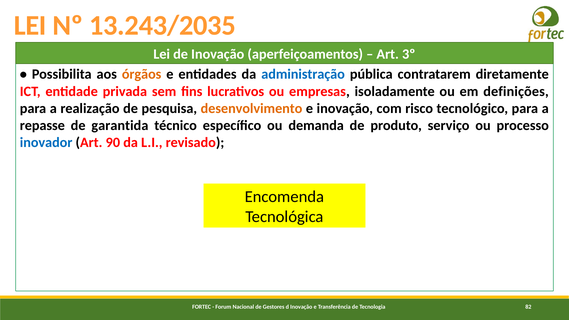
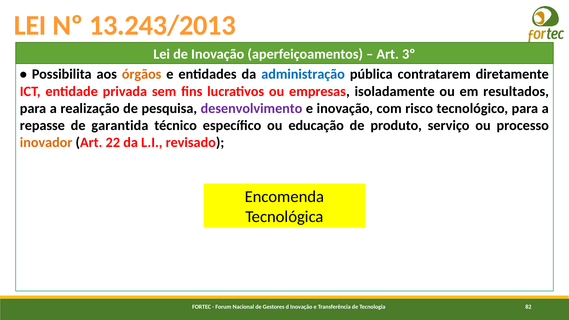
13.243/2035: 13.243/2035 -> 13.243/2013 (162, 25)
definições: definições -> resultados (516, 91)
desenvolvimento colour: orange -> purple (251, 108)
demanda: demanda -> educação (316, 126)
inovador colour: blue -> orange (46, 143)
90: 90 -> 22 (113, 143)
